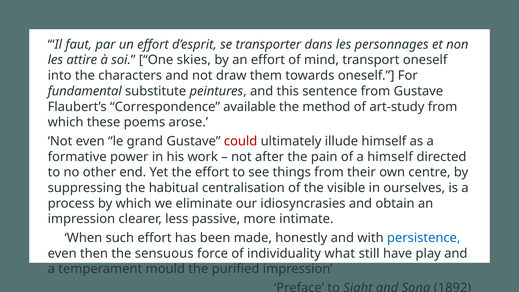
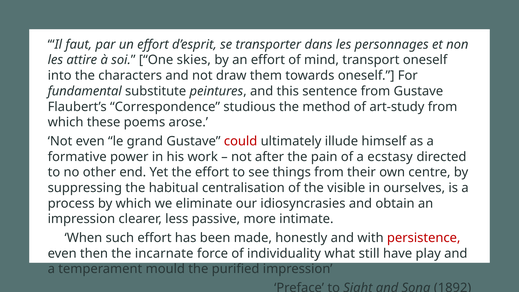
available: available -> studious (250, 107)
a himself: himself -> ecstasy (390, 157)
persistence colour: blue -> red (424, 238)
sensuous: sensuous -> incarnate (164, 253)
